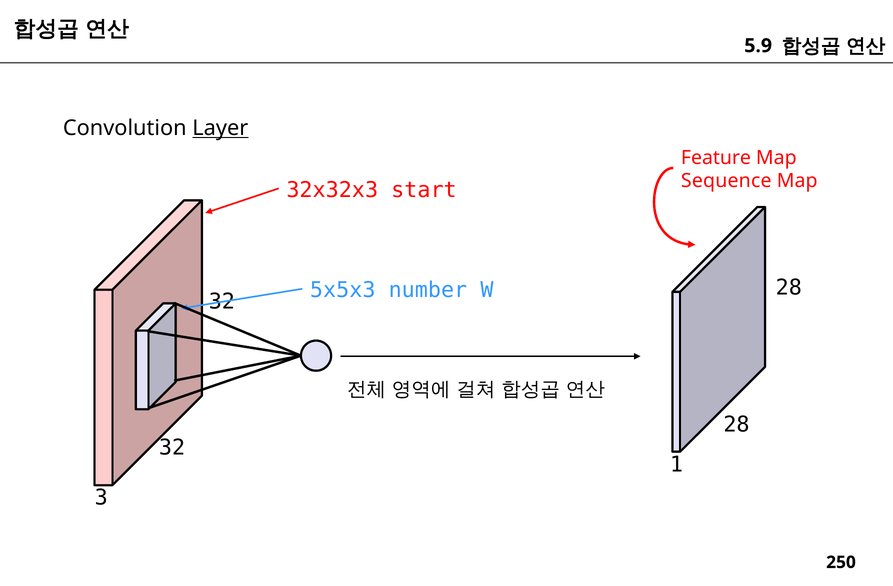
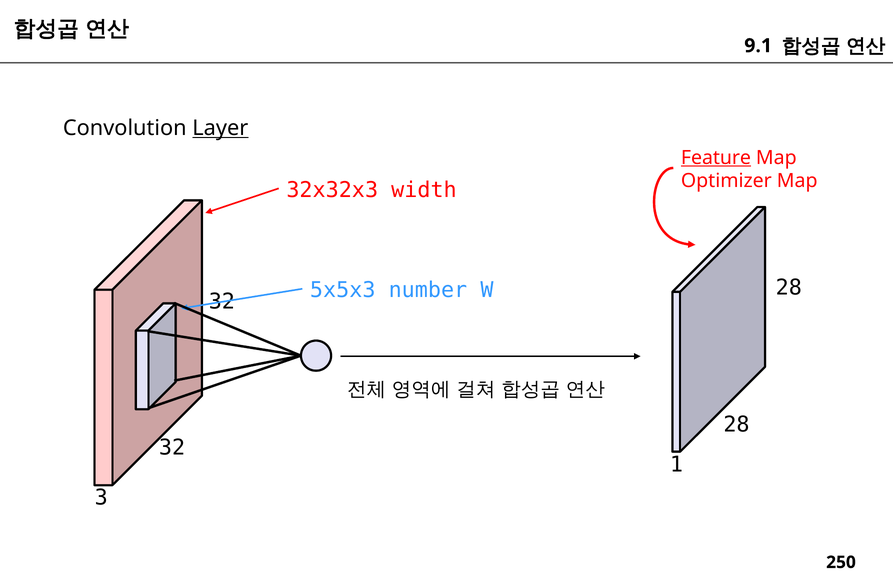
5.9: 5.9 -> 9.1 (758, 46)
Feature underline: none -> present (716, 158)
Sequence: Sequence -> Optimizer (726, 181)
start: start -> width (424, 190)
